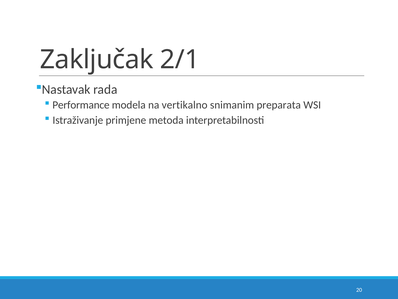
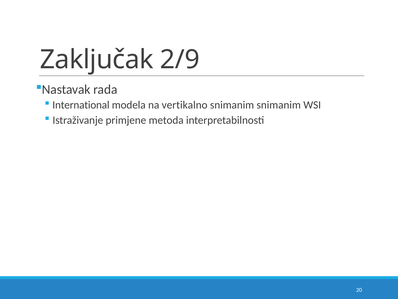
2/1: 2/1 -> 2/9 (180, 59)
Performance: Performance -> International (81, 105)
snimanim preparata: preparata -> snimanim (279, 105)
